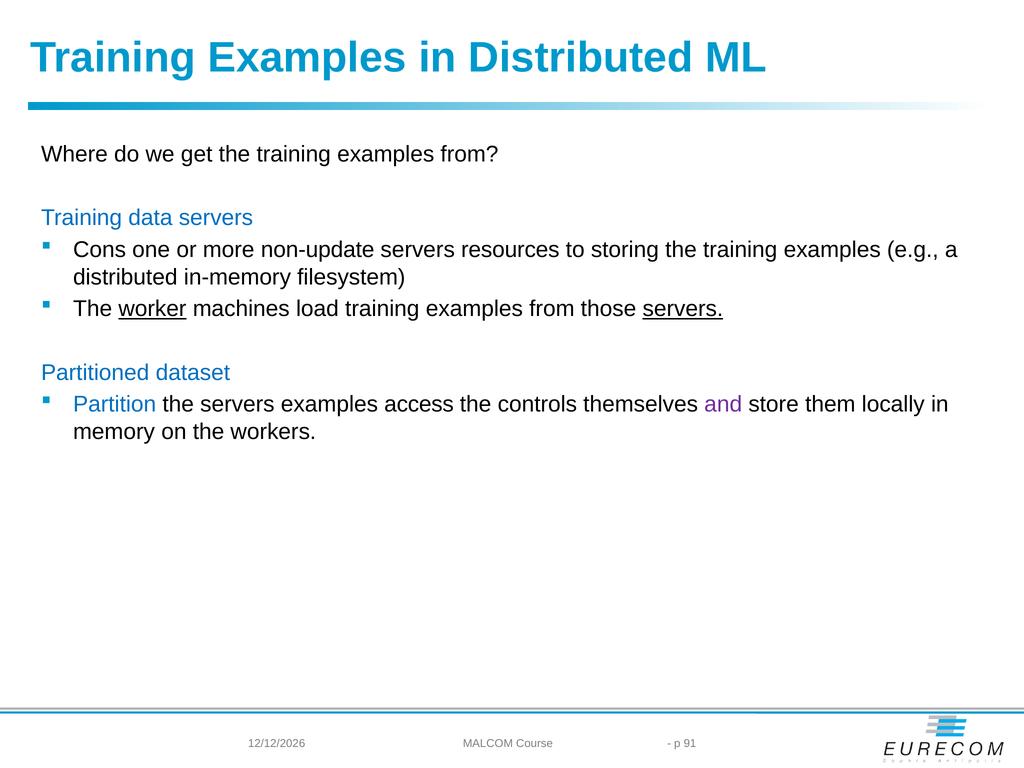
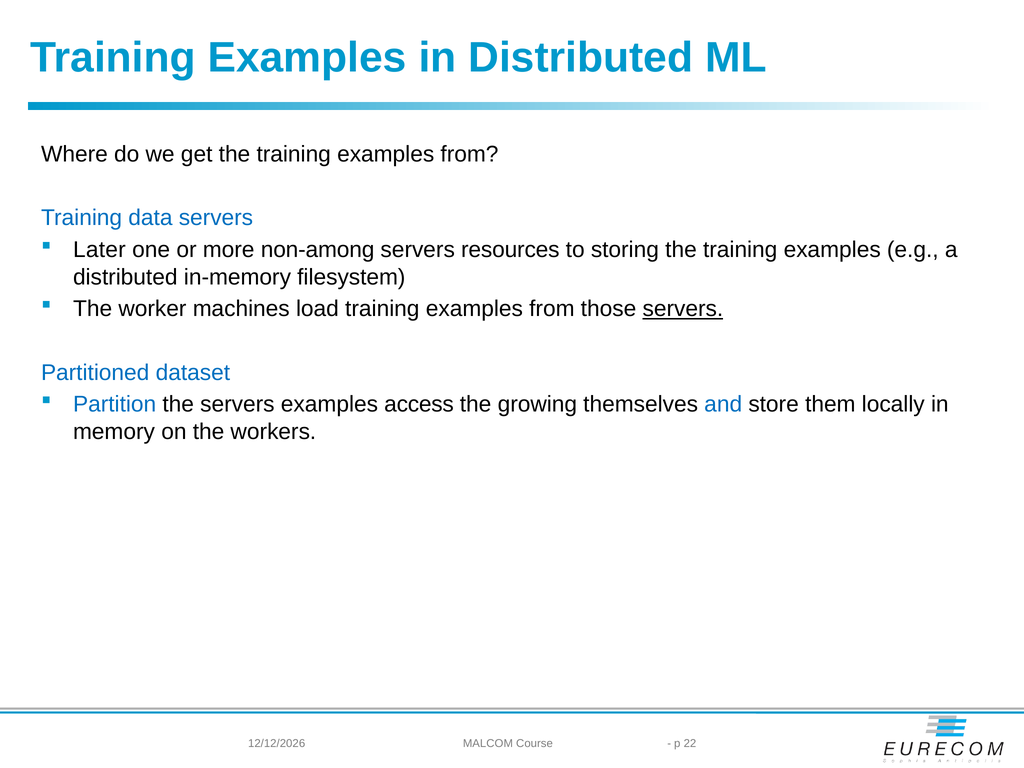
Cons: Cons -> Later (99, 250)
non-update: non-update -> non-among (318, 250)
worker underline: present -> none (152, 309)
controls: controls -> growing (537, 404)
and colour: purple -> blue (723, 404)
91: 91 -> 22 (690, 743)
